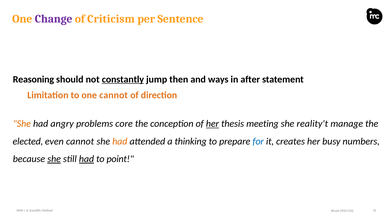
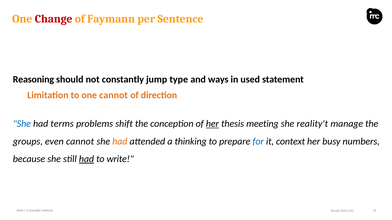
Change colour: purple -> red (54, 19)
Criticism: Criticism -> Faymann (111, 19)
constantly underline: present -> none (123, 79)
then: then -> type (179, 79)
after: after -> used (250, 79)
She colour: orange -> blue (22, 124)
angry: angry -> terms (62, 124)
core: core -> shift (124, 124)
elected: elected -> groups (28, 142)
creates: creates -> context (291, 142)
she underline: present -> none (54, 159)
point: point -> write (120, 159)
